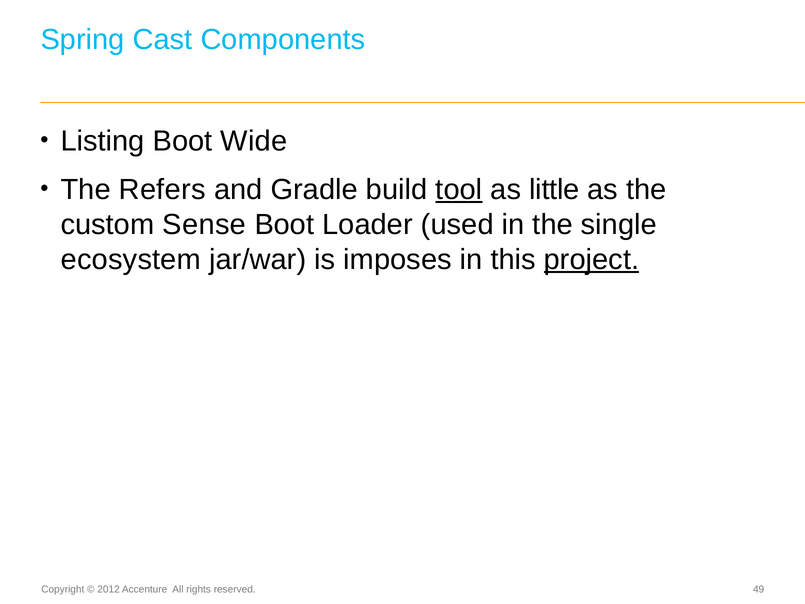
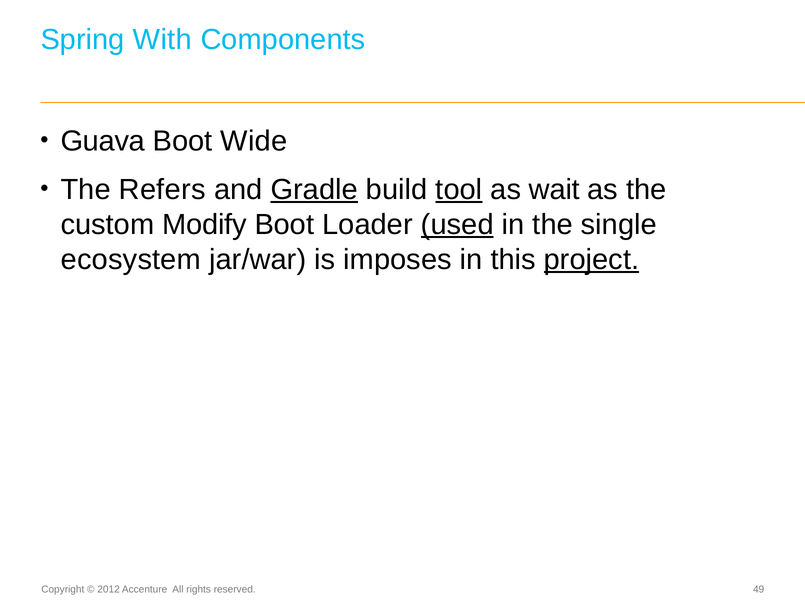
Cast: Cast -> With (162, 40)
Listing: Listing -> Guava (103, 141)
Gradle underline: none -> present (314, 189)
little: little -> wait (554, 189)
Sense: Sense -> Modify (205, 224)
used underline: none -> present (457, 224)
